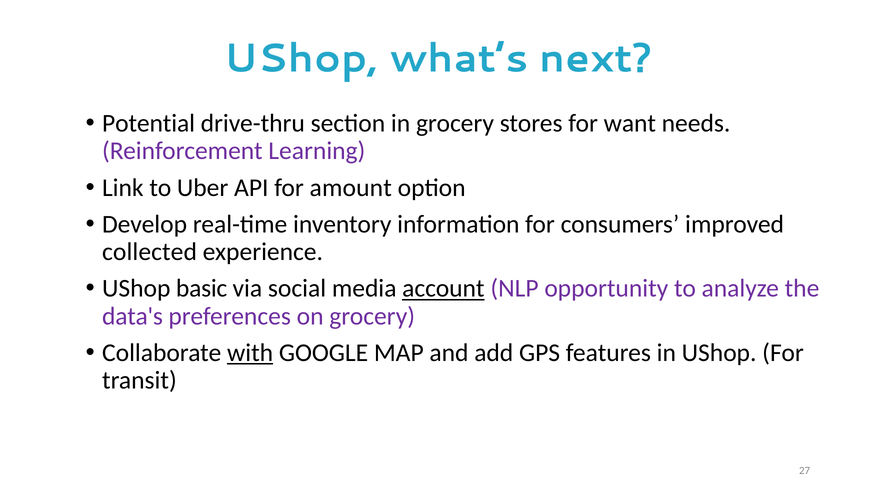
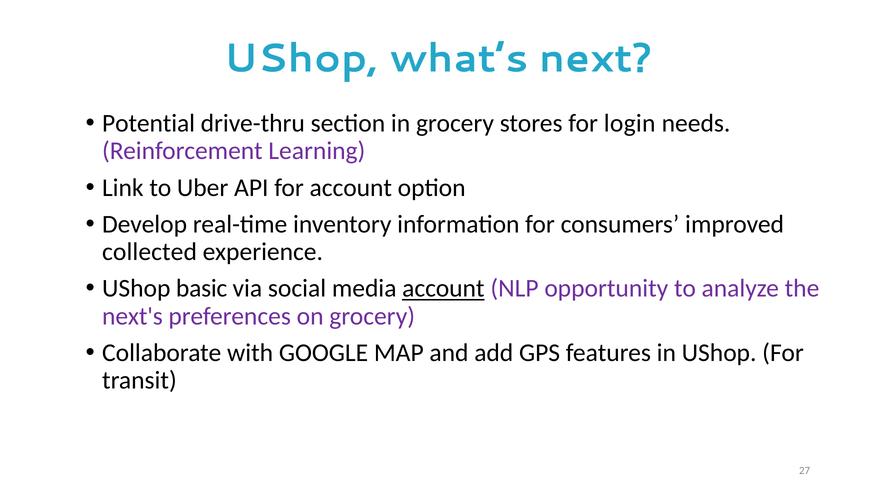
want: want -> login (630, 123)
for amount: amount -> account (351, 188)
data's: data's -> next's (132, 316)
with underline: present -> none (250, 353)
